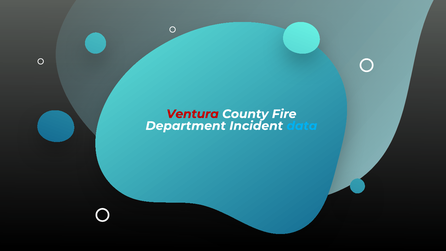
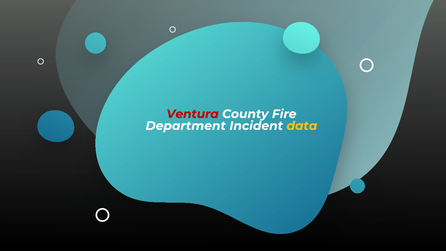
data colour: light blue -> yellow (302, 126)
